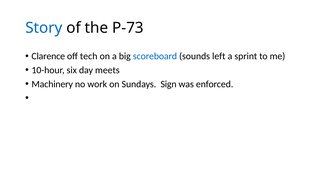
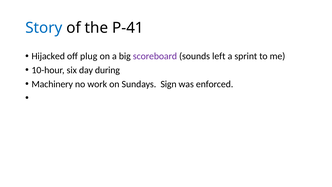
P-73: P-73 -> P-41 (128, 28)
Clarence: Clarence -> Hijacked (48, 56)
tech: tech -> plug (89, 56)
scoreboard colour: blue -> purple (155, 56)
meets: meets -> during (107, 70)
